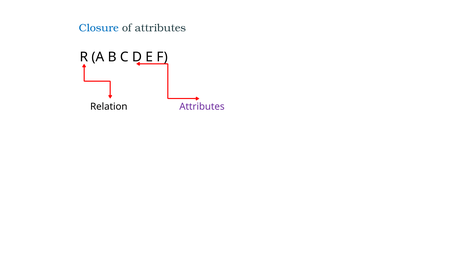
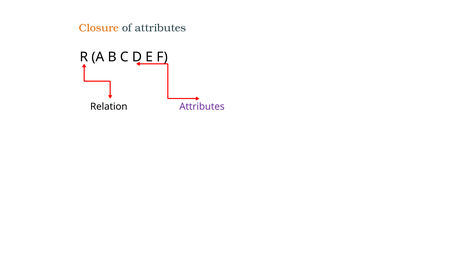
Closure colour: blue -> orange (99, 28)
